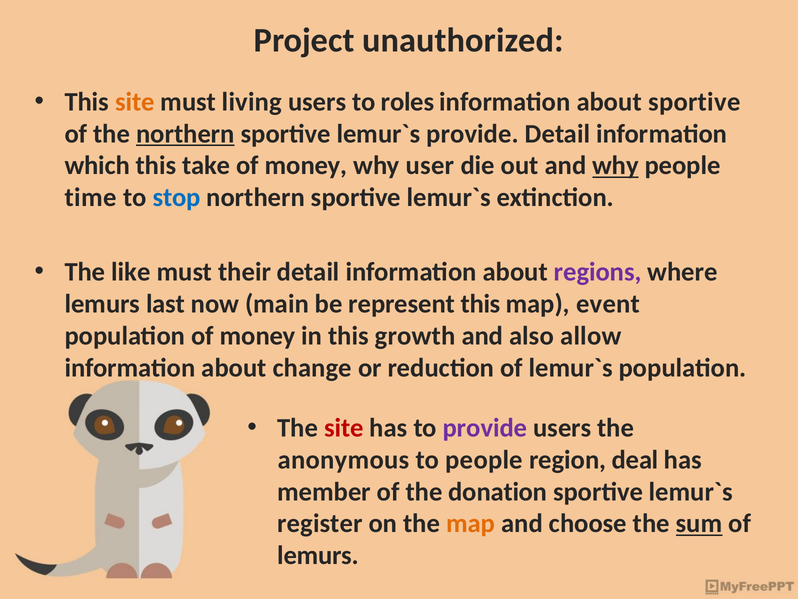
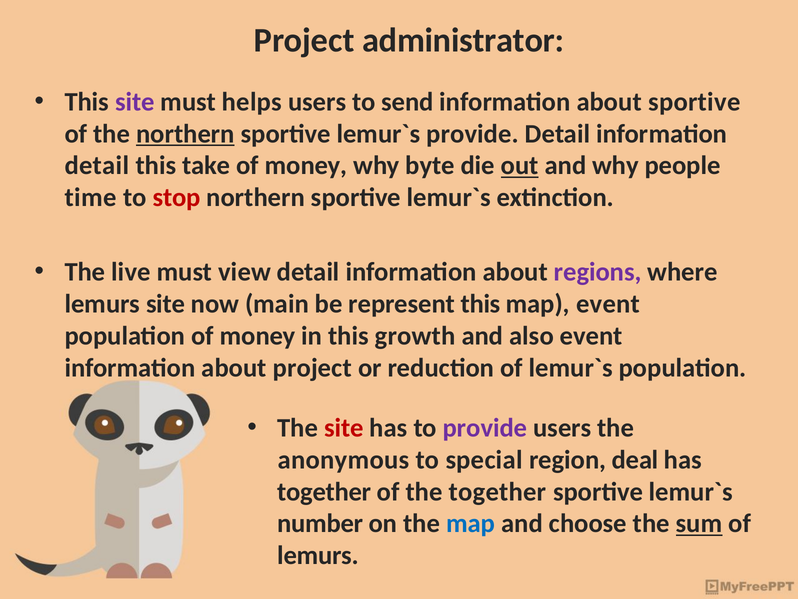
unauthorized: unauthorized -> administrator (463, 40)
site colour: orange -> purple (135, 102)
living: living -> helps (252, 102)
roles: roles -> send (407, 102)
which: which -> detail (97, 166)
user: user -> byte (430, 166)
out underline: none -> present (520, 166)
why underline: present -> none (615, 166)
stop colour: blue -> red (177, 197)
like: like -> live (131, 272)
their: their -> view (245, 272)
lemurs last: last -> site (166, 304)
also allow: allow -> event (591, 336)
about change: change -> project (312, 368)
to people: people -> special (484, 459)
member: member -> together (324, 491)
the donation: donation -> together (498, 491)
register: register -> number (320, 523)
map colour: orange -> blue (471, 523)
